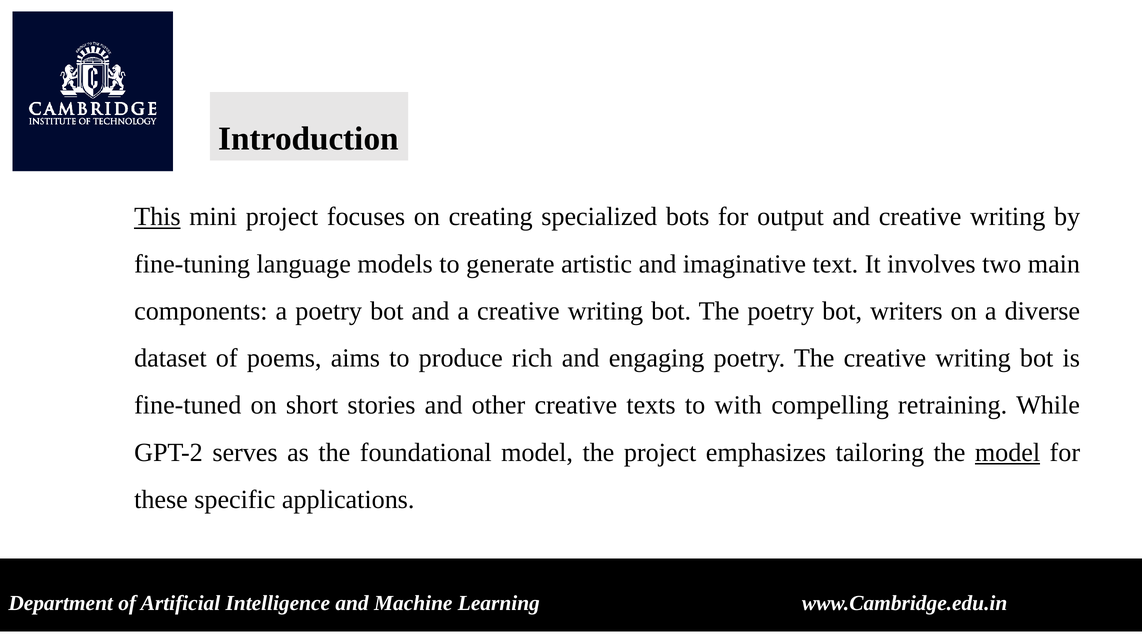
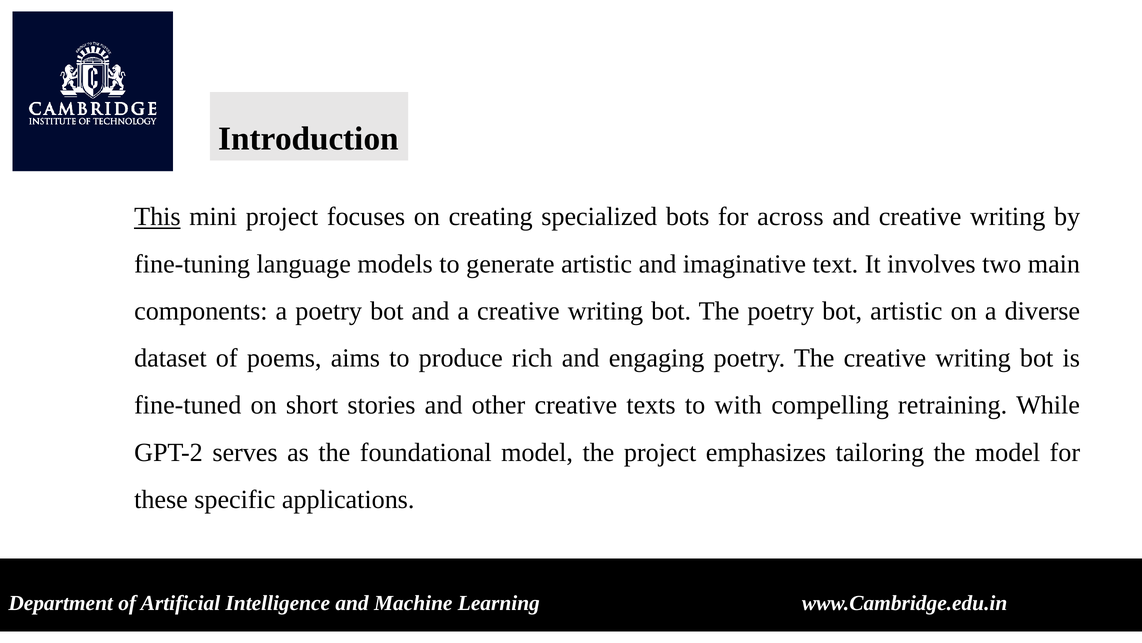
output: output -> across (790, 217)
bot writers: writers -> artistic (906, 311)
model underline: present -> none (1008, 452)
